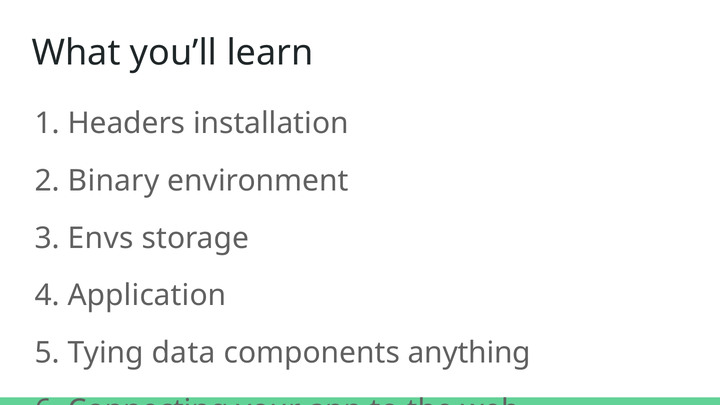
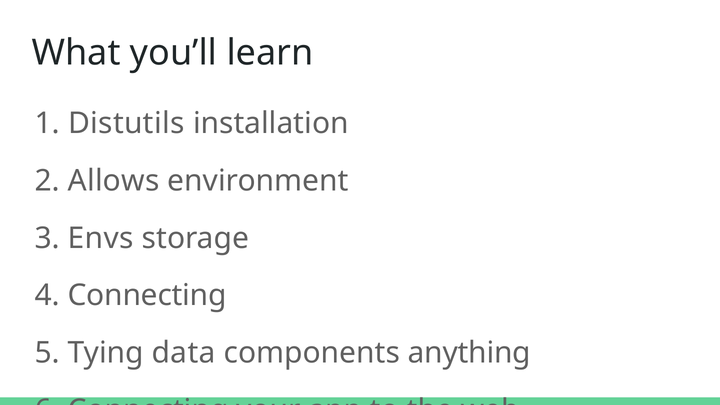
Headers: Headers -> Distutils (126, 123)
Binary: Binary -> Allows (114, 181)
Application: Application -> Connecting (147, 296)
